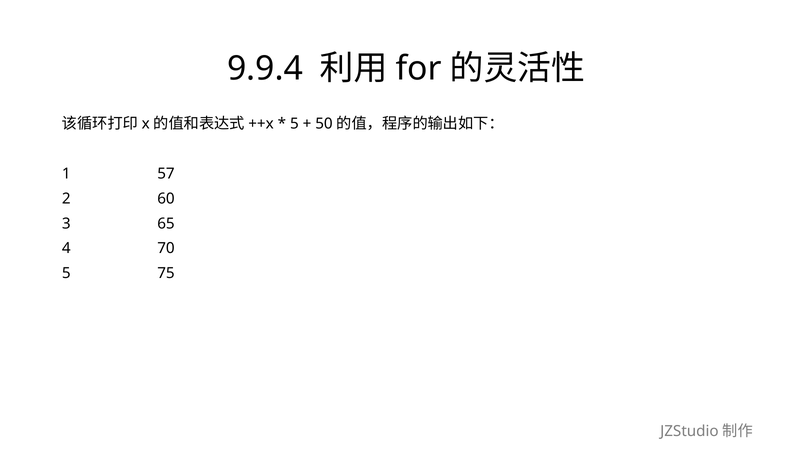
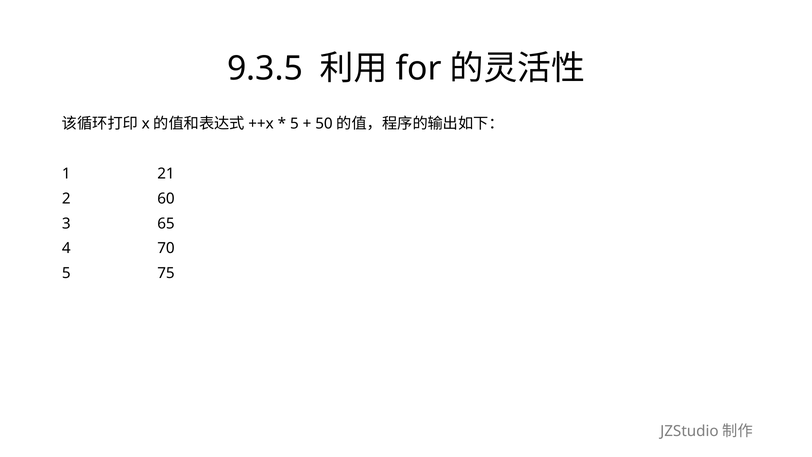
9.9.4: 9.9.4 -> 9.3.5 (265, 69)
57: 57 -> 21 (166, 174)
